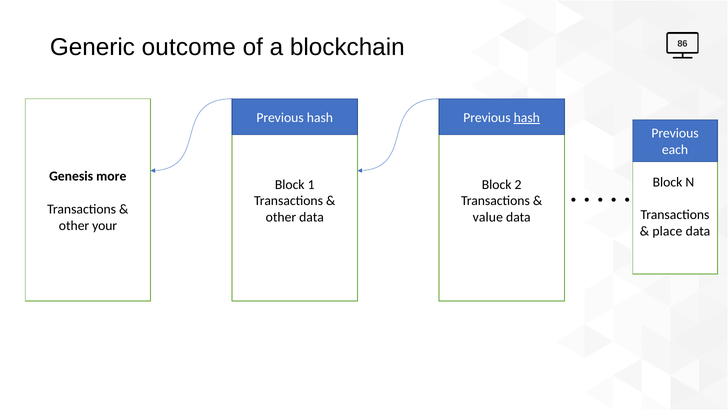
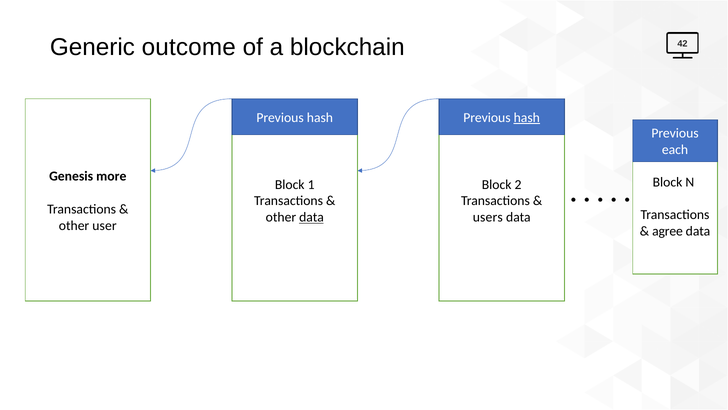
86: 86 -> 42 (682, 44)
data underline: none -> present (312, 217)
value: value -> users (488, 217)
your: your -> user (105, 225)
place: place -> agree (667, 231)
